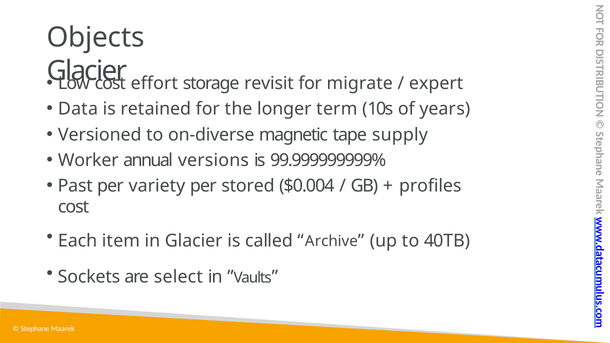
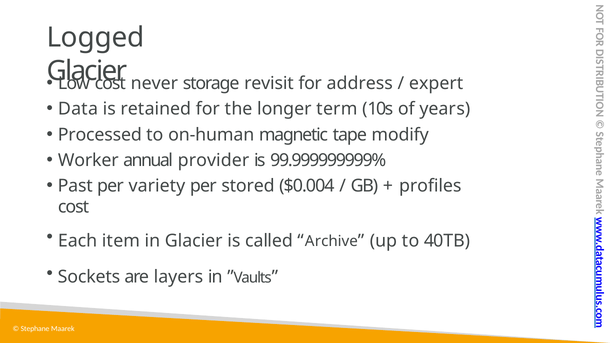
Objects: Objects -> Logged (95, 38)
effort: effort -> never (154, 83)
migrate: migrate -> address (360, 83)
Versioned: Versioned -> Processed (100, 135)
on-diverse: on-diverse -> on-human (211, 135)
supply: supply -> modify (400, 135)
versions: versions -> provider (213, 160)
select: select -> layers (178, 277)
